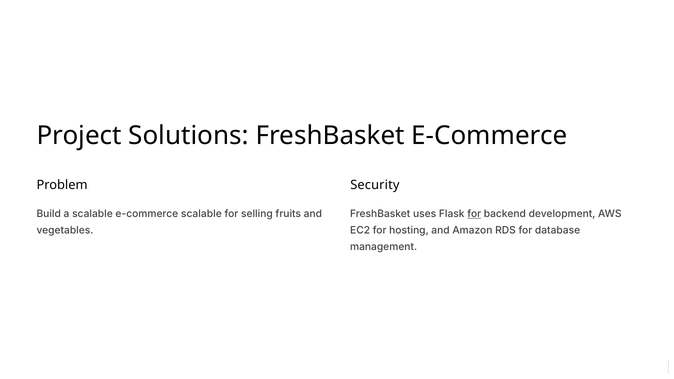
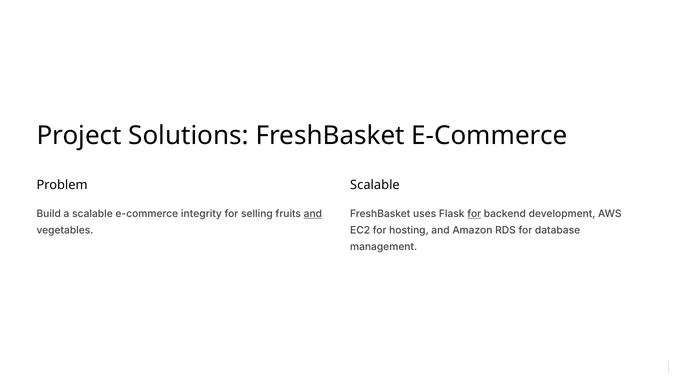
Security: Security -> Scalable (375, 185)
e-commerce scalable: scalable -> integrity (201, 214)
and underline: none -> present (313, 214)
